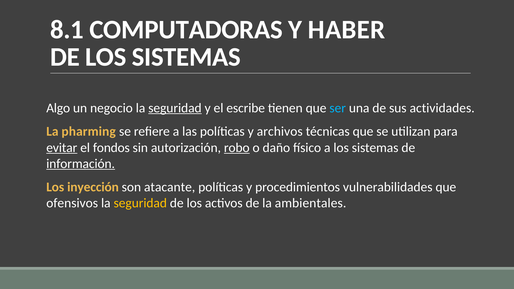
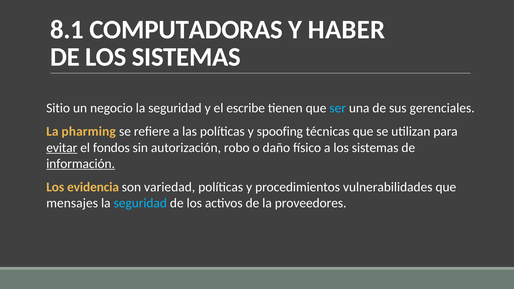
Algo: Algo -> Sitio (58, 108)
seguridad underline: present -> none (175, 108)
actividades: actividades -> gerenciales (442, 108)
archivos: archivos -> spoofing (280, 132)
robo underline: present -> none (237, 148)
inyección: inyección -> evidencia (93, 187)
atacante: atacante -> variedad (170, 187)
ofensivos: ofensivos -> mensajes (72, 203)
seguridad colour: yellow -> light blue (140, 203)
ambientales: ambientales -> proveedores (311, 203)
